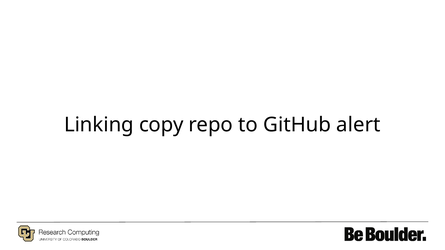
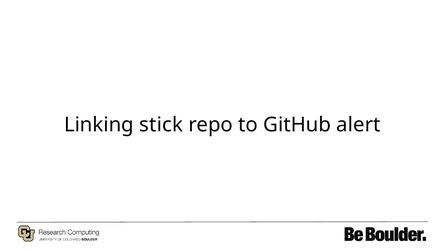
copy: copy -> stick (161, 125)
